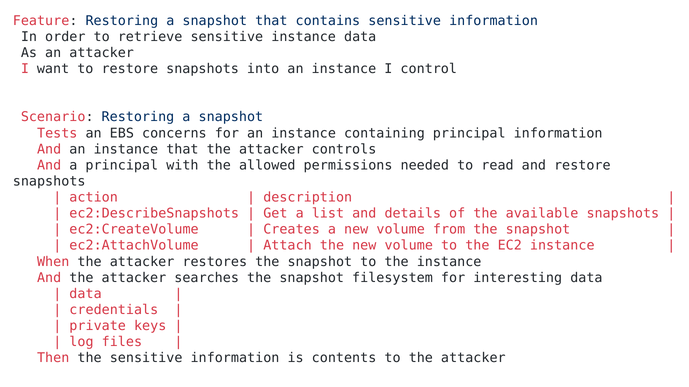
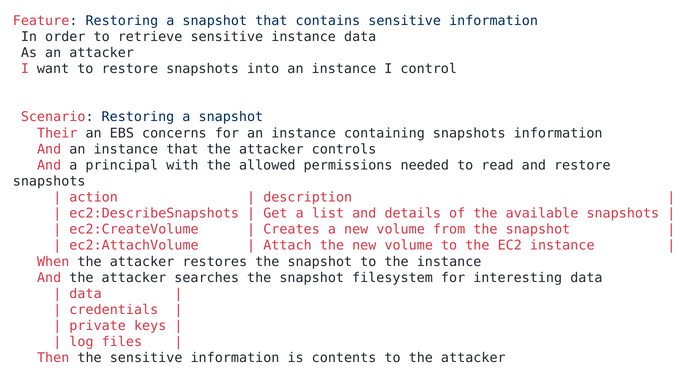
Tests: Tests -> Their (57, 133)
containing principal: principal -> snapshots (469, 133)
